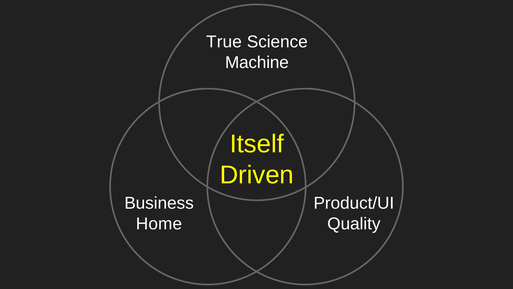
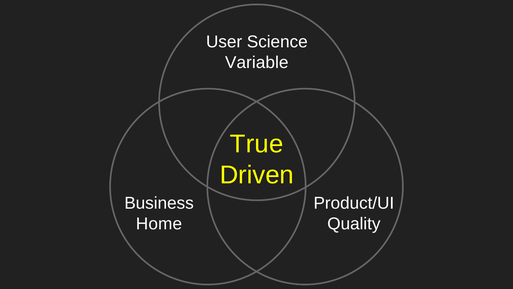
True: True -> User (224, 42)
Machine: Machine -> Variable (257, 62)
Itself: Itself -> True (257, 144)
